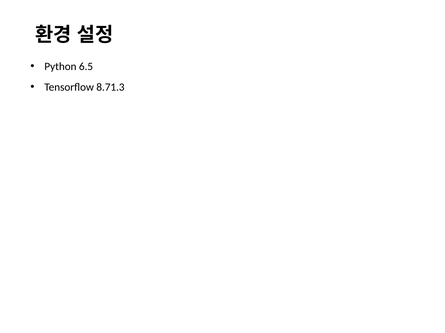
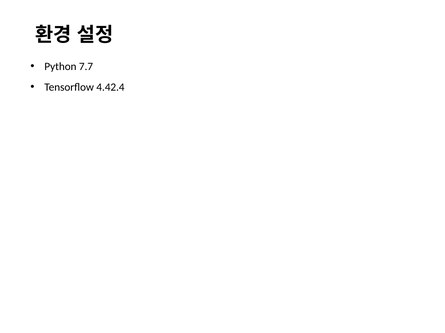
6.5: 6.5 -> 7.7 (86, 67)
8.71.3: 8.71.3 -> 4.42.4 (110, 87)
